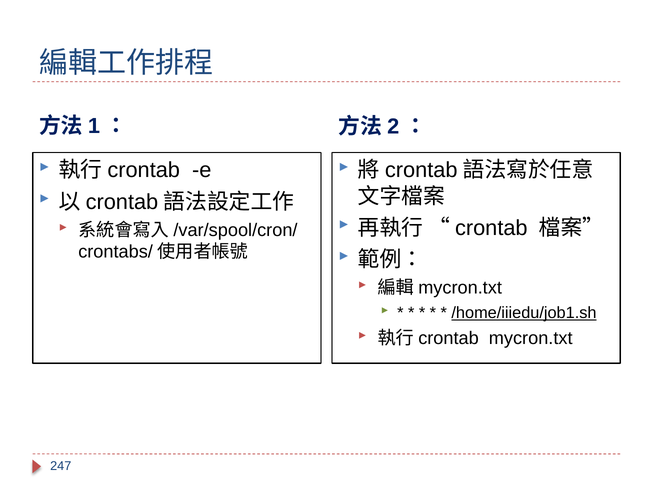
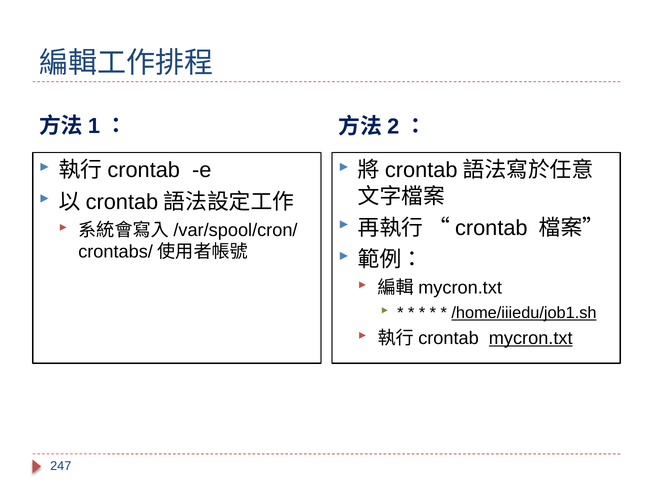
mycron.txt underline: none -> present (531, 338)
